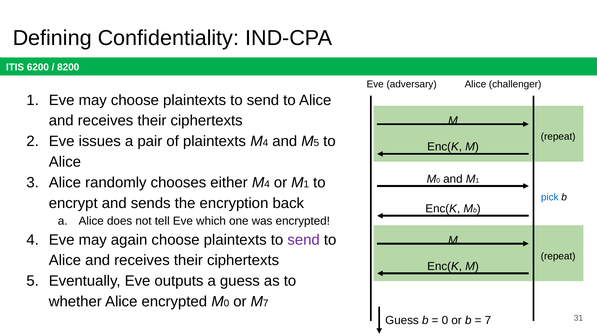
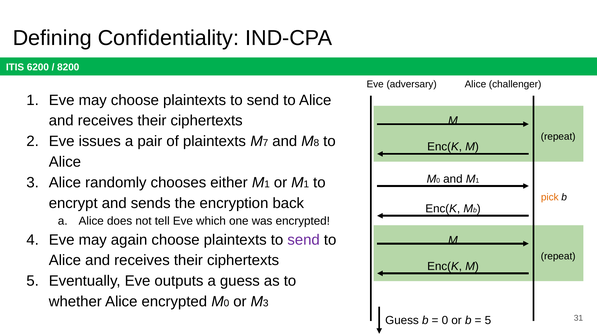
plaintexts M 4: 4 -> 7 (265, 143)
M 5: 5 -> 8 (316, 143)
either M 4: 4 -> 1 (267, 184)
pick colour: blue -> orange (550, 197)
M 7: 7 -> 3 (266, 303)
7: 7 -> 5 (488, 320)
